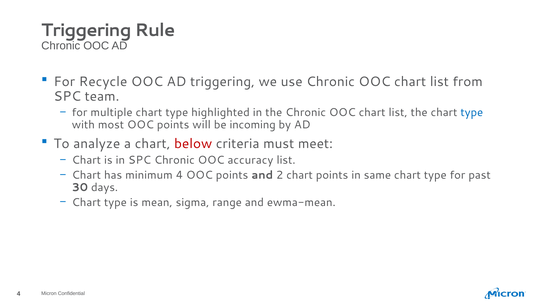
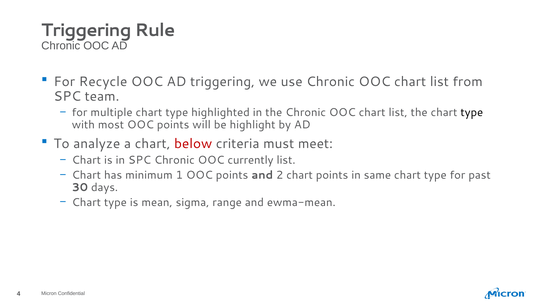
type colour: blue -> black (472, 113)
incoming: incoming -> highlight (253, 125)
accuracy: accuracy -> currently (250, 160)
minimum 4: 4 -> 1 (179, 175)
